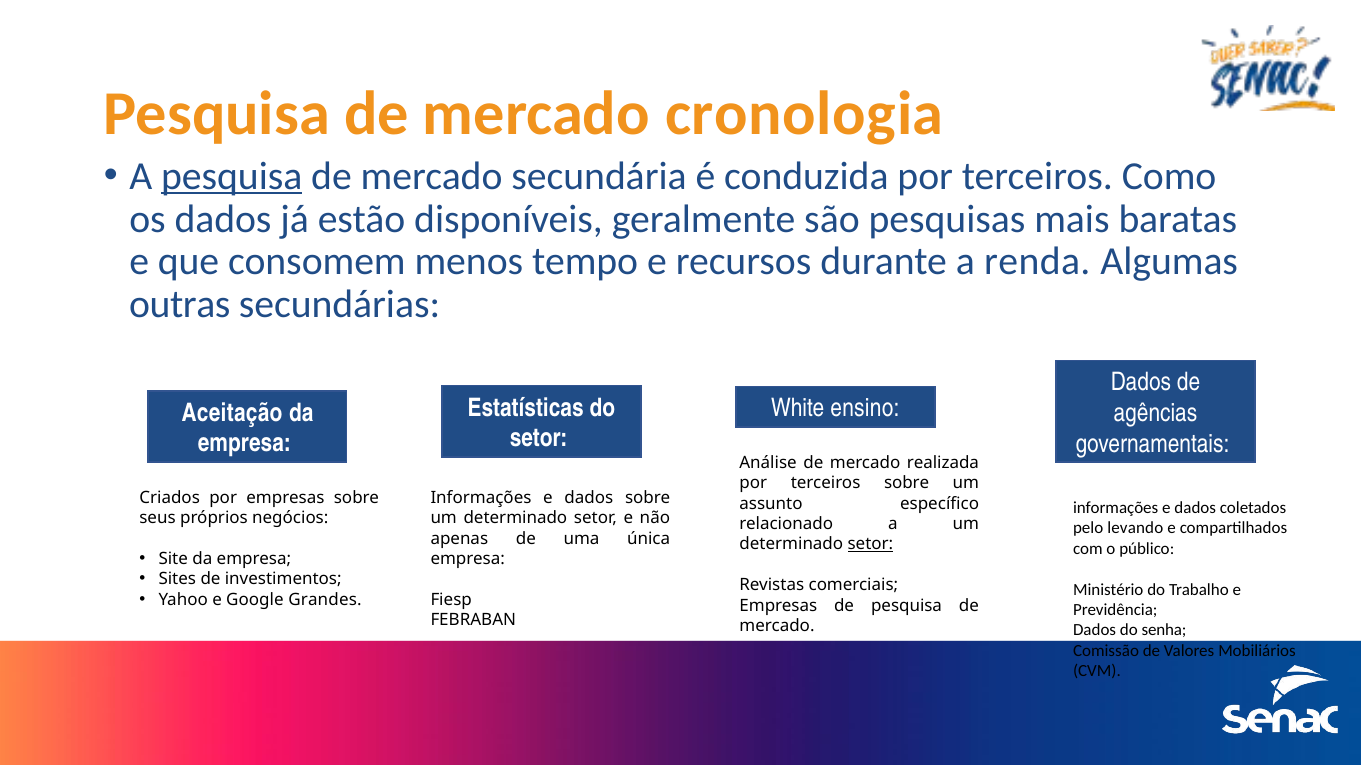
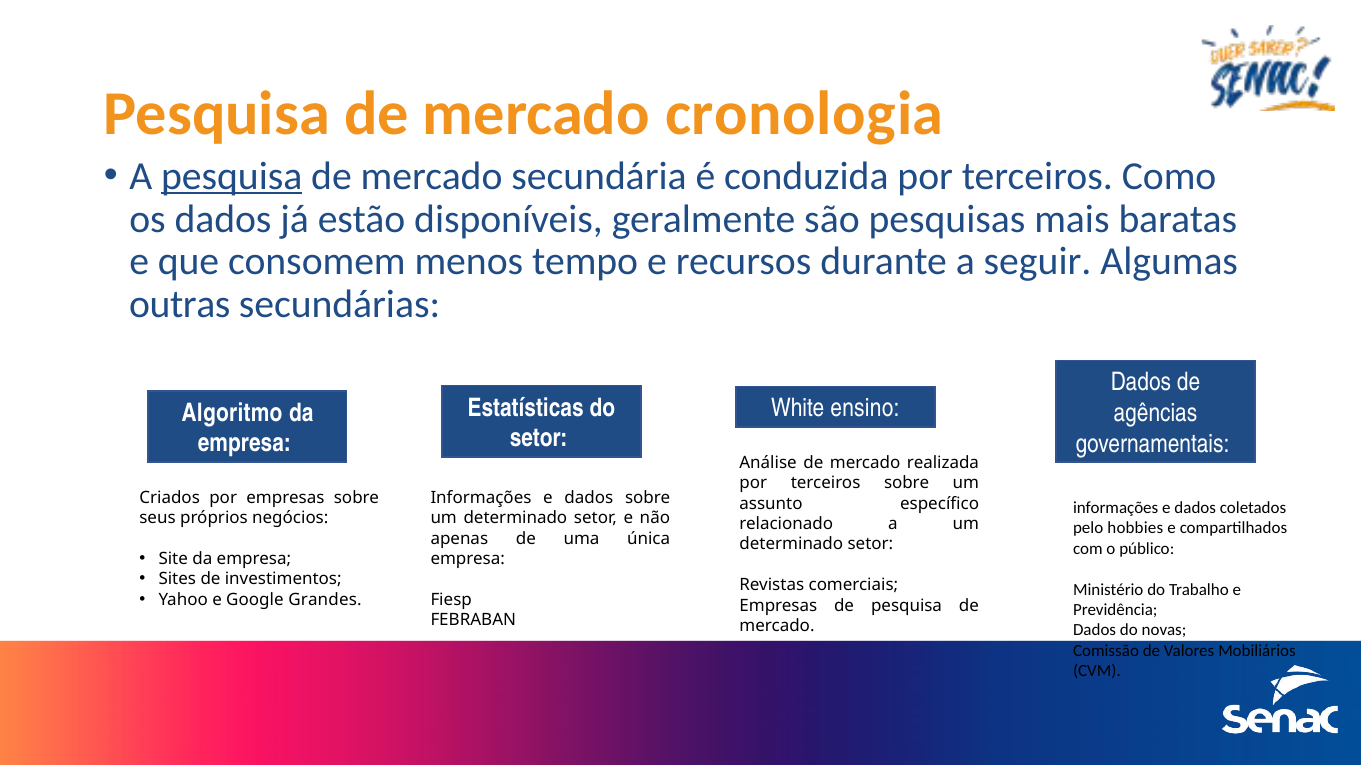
renda: renda -> seguir (1038, 262)
Aceitação: Aceitação -> Algoritmo (232, 413)
levando: levando -> hobbies (1135, 529)
setor underline: present -> none (870, 545)
senha: senha -> novas (1164, 631)
